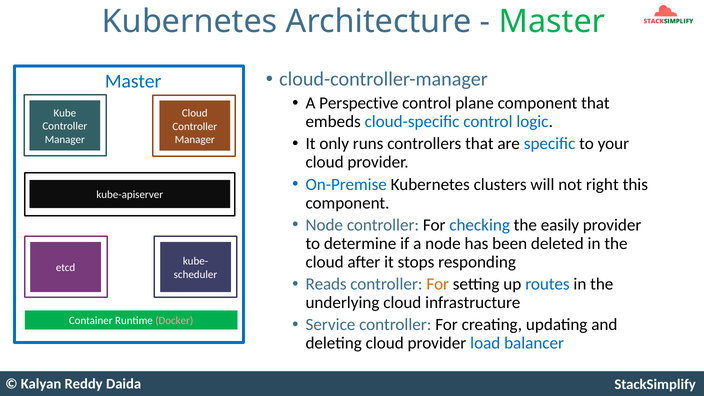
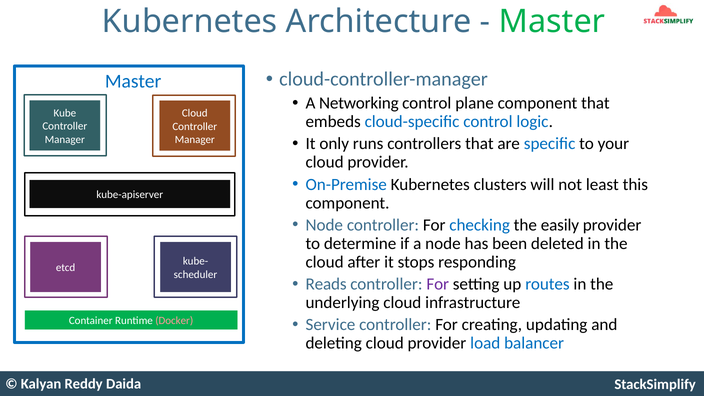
Perspective: Perspective -> Networking (359, 103)
right: right -> least (602, 184)
For colour: orange -> purple (438, 284)
